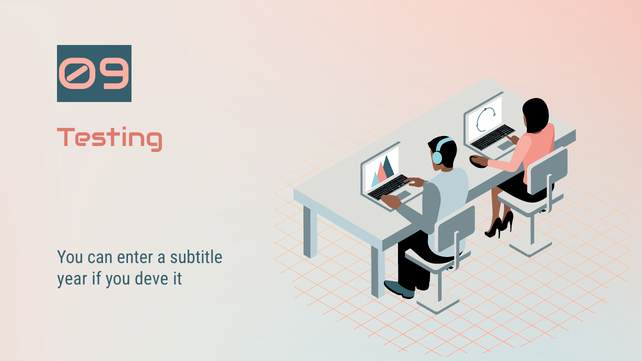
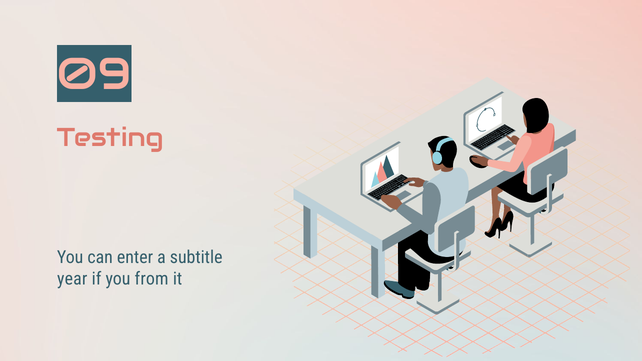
deve: deve -> from (152, 279)
